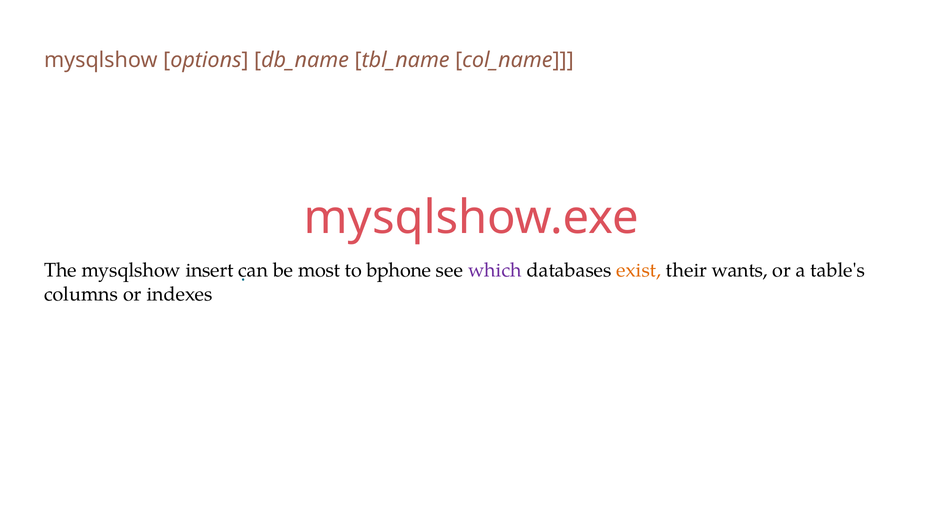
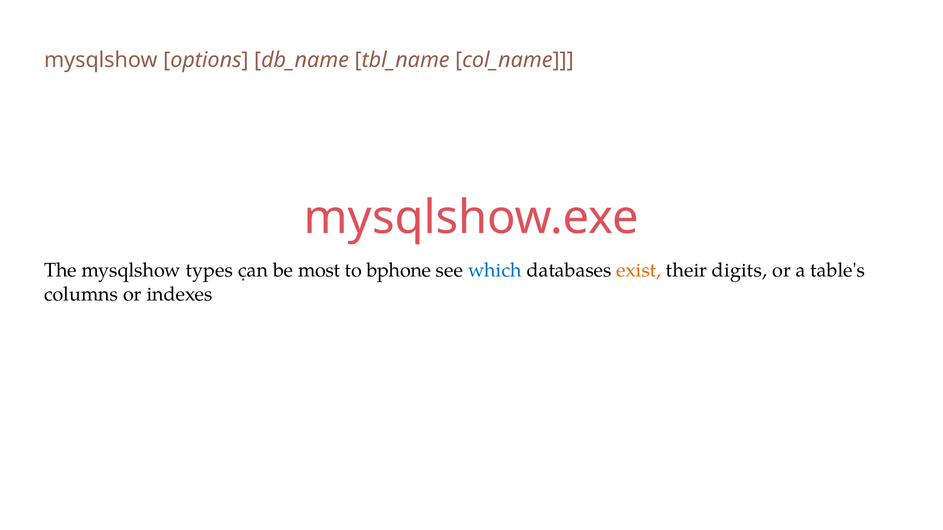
insert: insert -> types (209, 271)
which colour: purple -> blue (495, 271)
wants: wants -> digits (740, 271)
